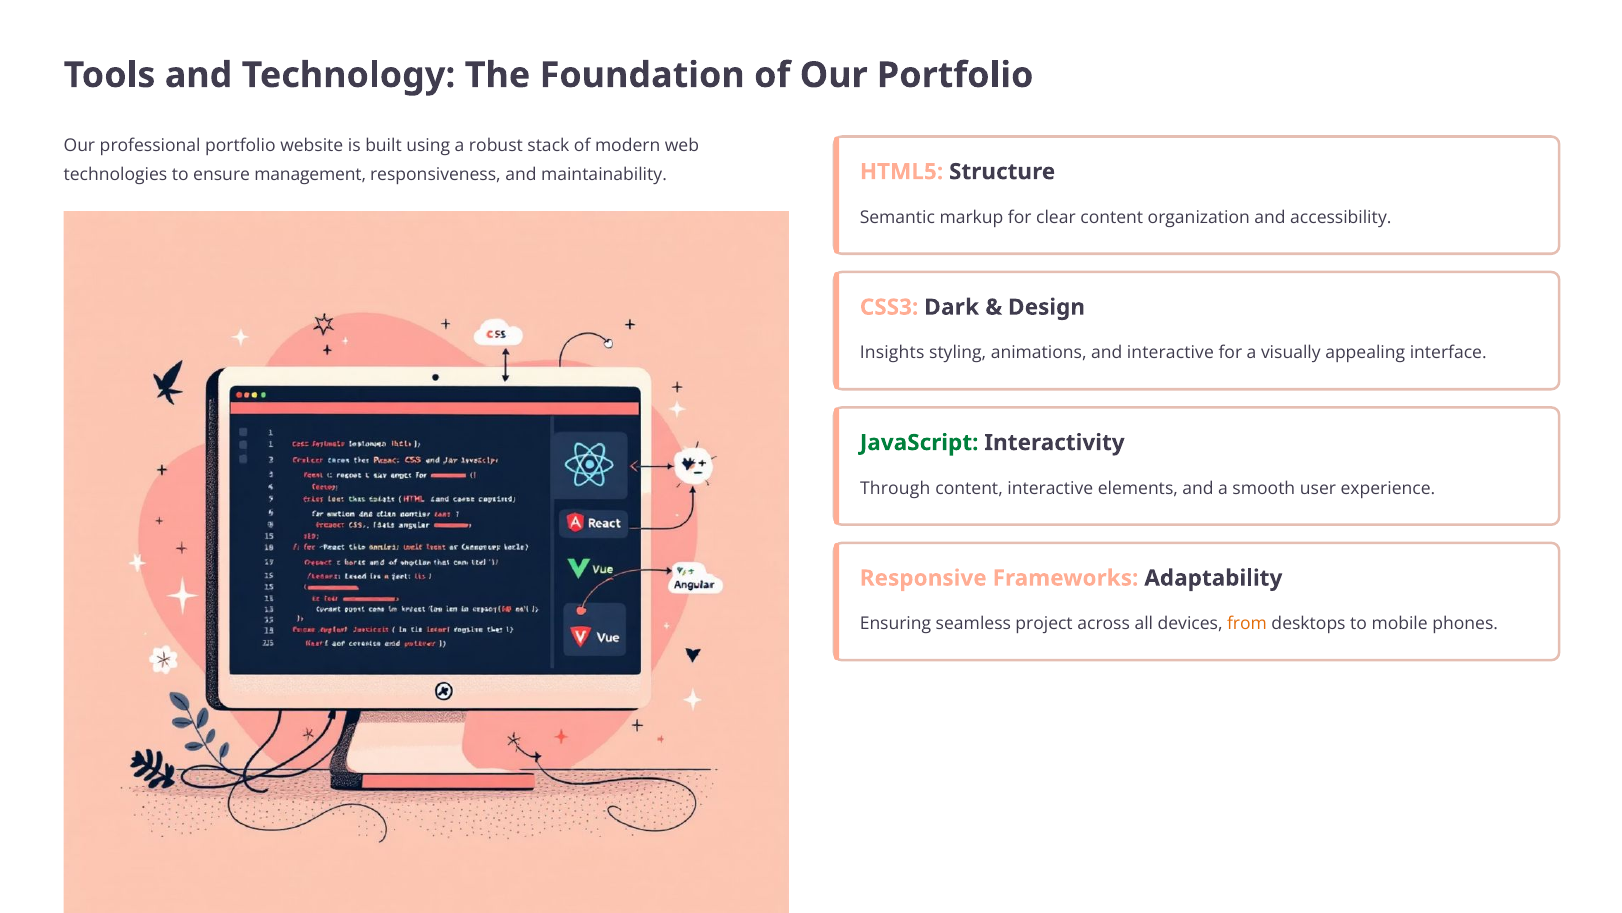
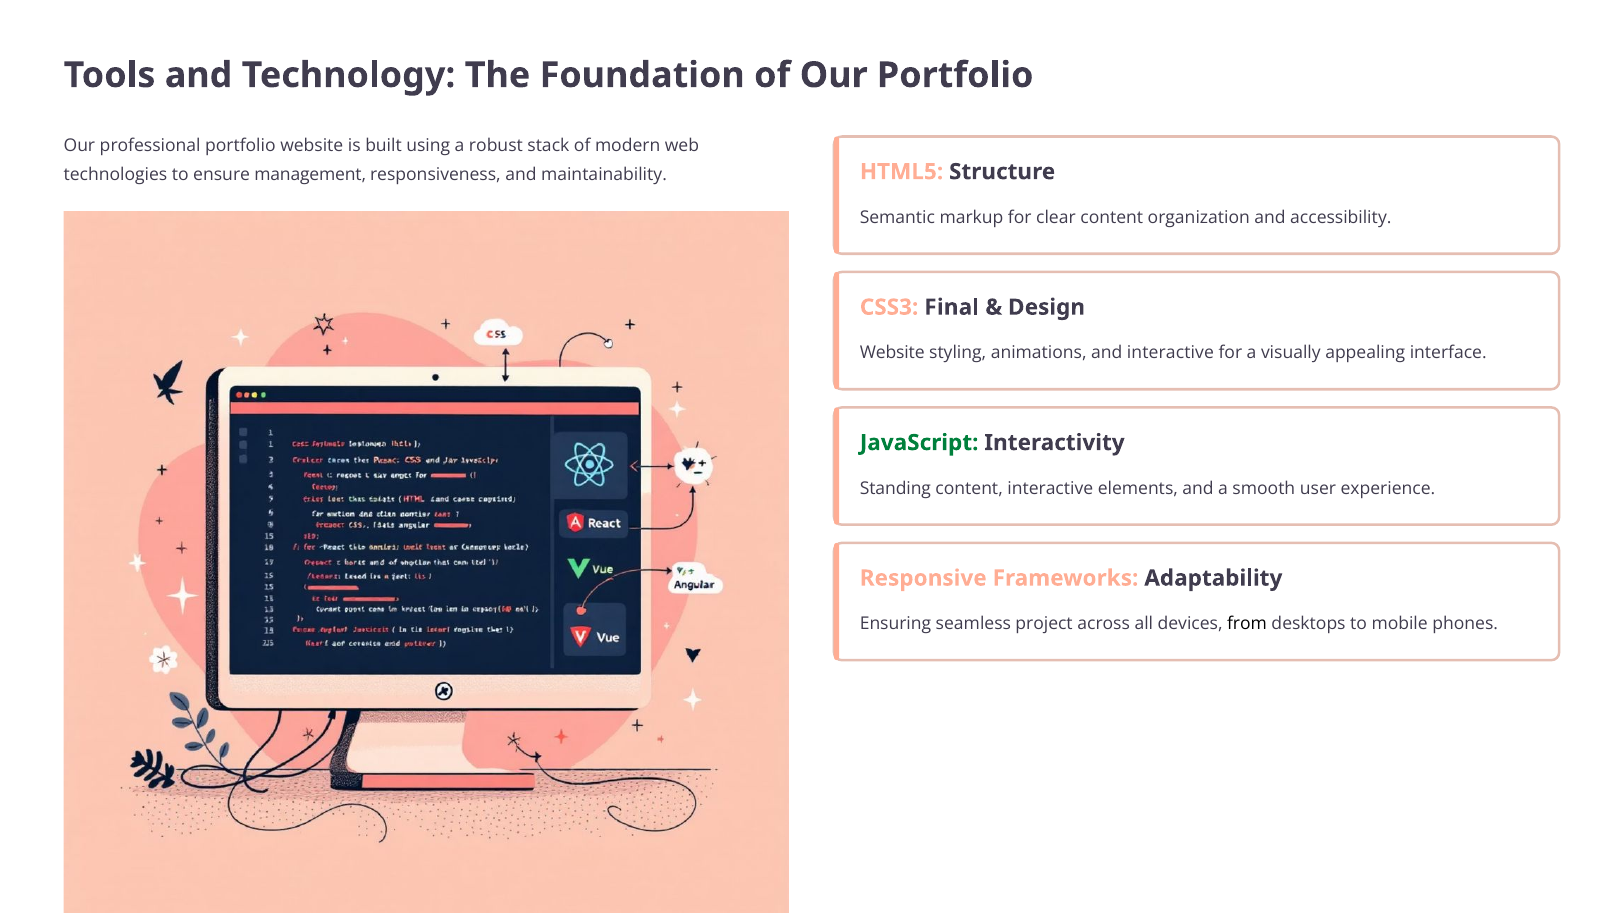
Dark: Dark -> Final (952, 307)
Insights: Insights -> Website (892, 353)
Through: Through -> Standing (895, 488)
from colour: orange -> black (1247, 623)
